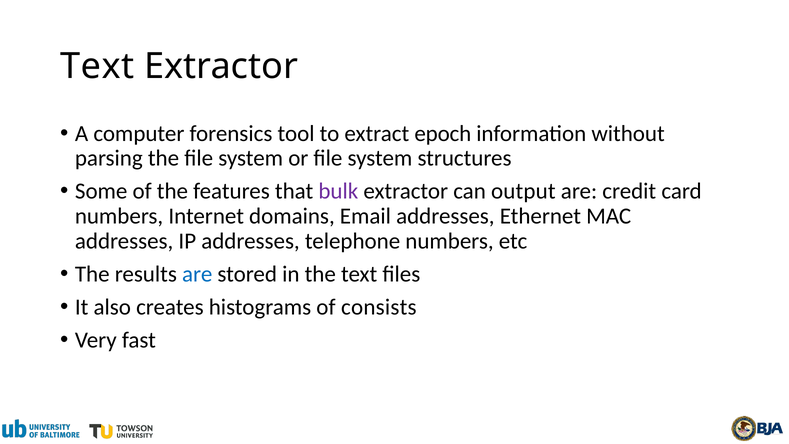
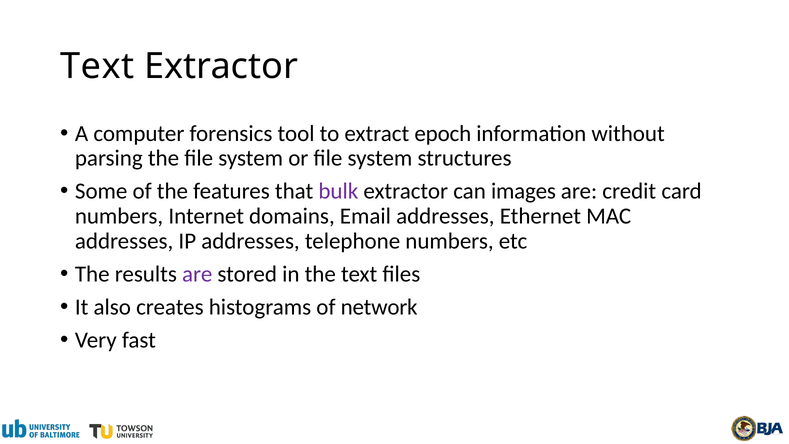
output: output -> images (523, 191)
are colour: blue -> purple (197, 274)
consists: consists -> network (379, 307)
